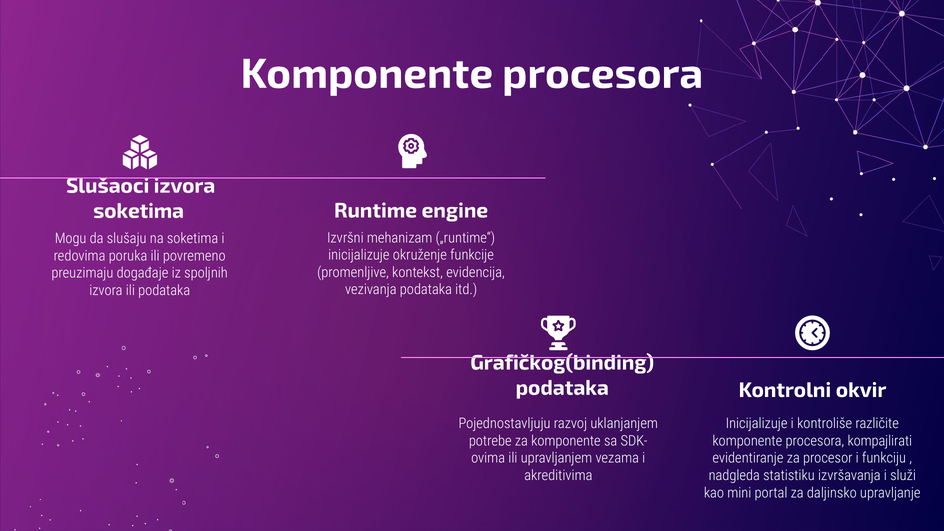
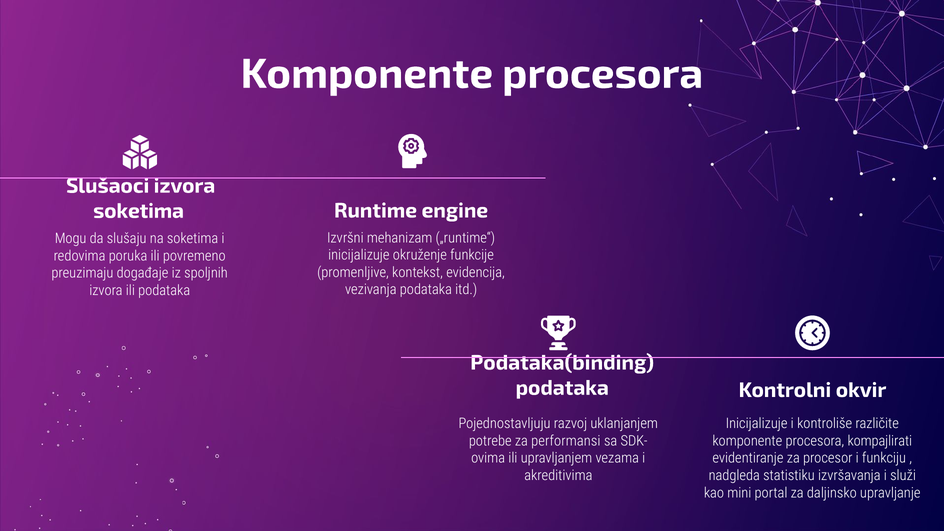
Grafičkog(binding: Grafičkog(binding -> Podataka(binding (562, 363)
za komponente: komponente -> performansi (566, 441)
